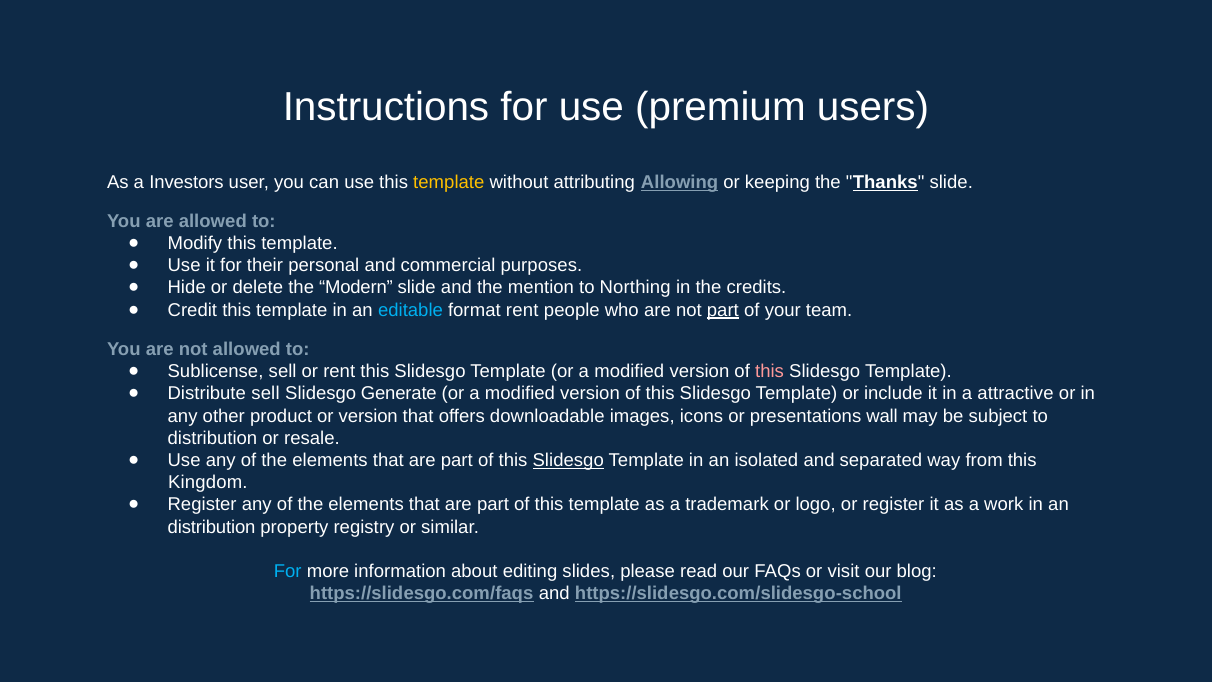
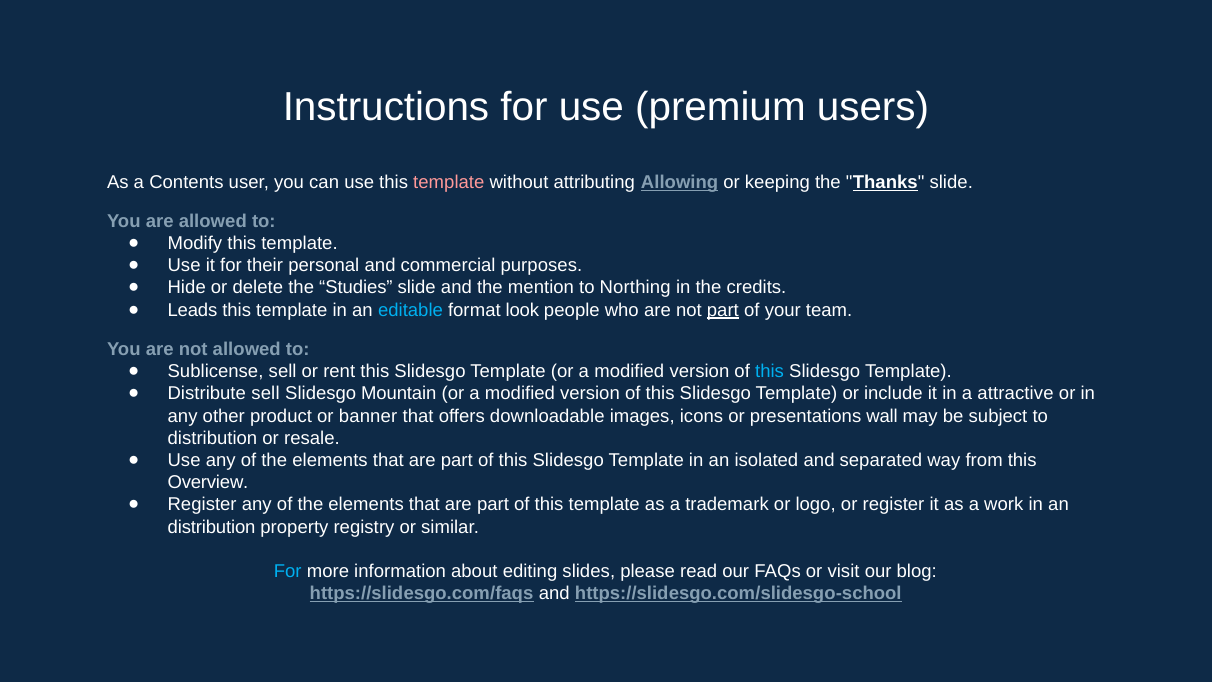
Investors: Investors -> Contents (186, 182)
template colour: yellow -> pink (449, 182)
Modern: Modern -> Studies (356, 288)
Credit: Credit -> Leads (192, 310)
format rent: rent -> look (522, 310)
this colour: pink -> light blue (770, 371)
Generate: Generate -> Mountain (399, 394)
or version: version -> banner (368, 416)
Slidesgo underline: present -> none (568, 460)
Kingdom: Kingdom -> Overview (208, 482)
